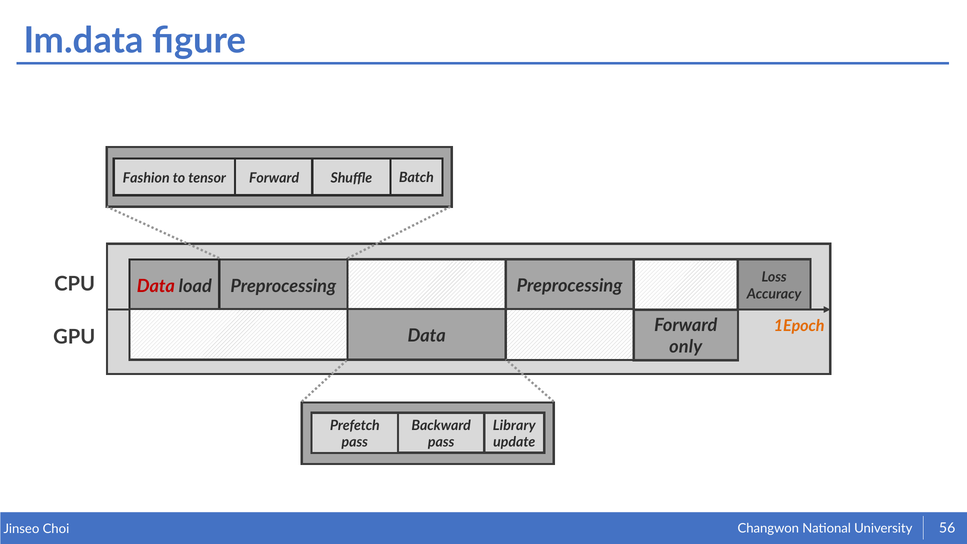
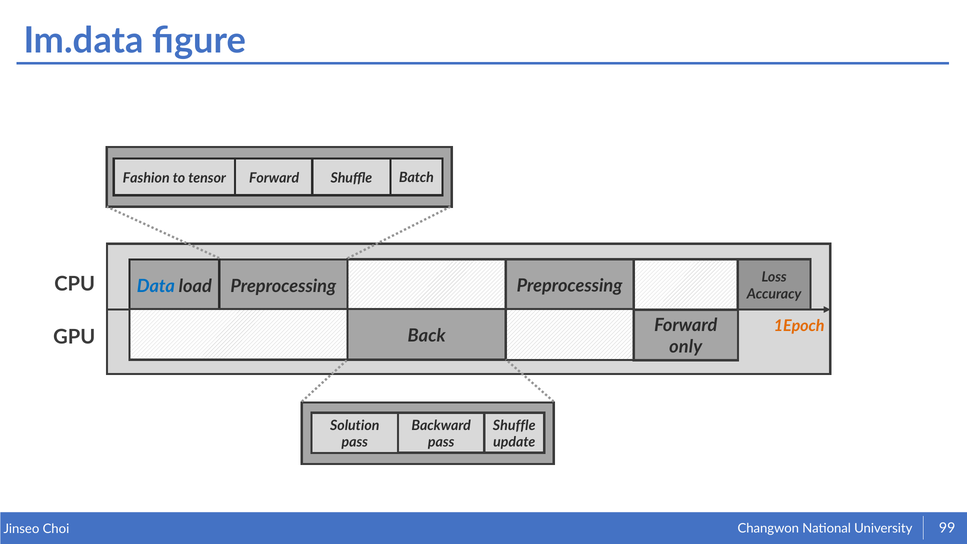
Data colour: red -> blue (156, 286)
Data: Data -> Back (427, 336)
Library: Library -> Shuffle (514, 425)
Prefetch: Prefetch -> Solution (355, 425)
56: 56 -> 99 (947, 528)
